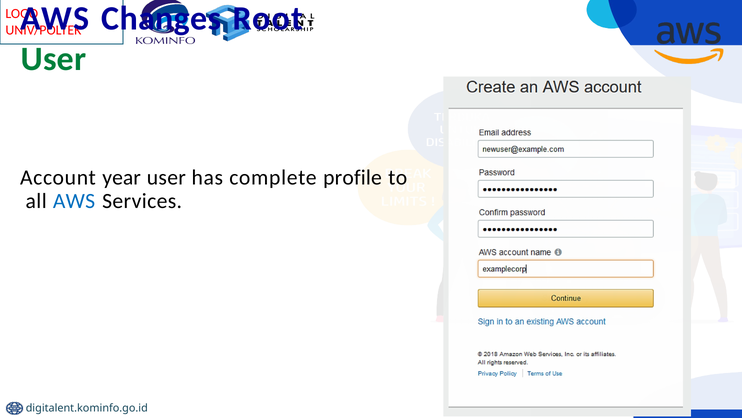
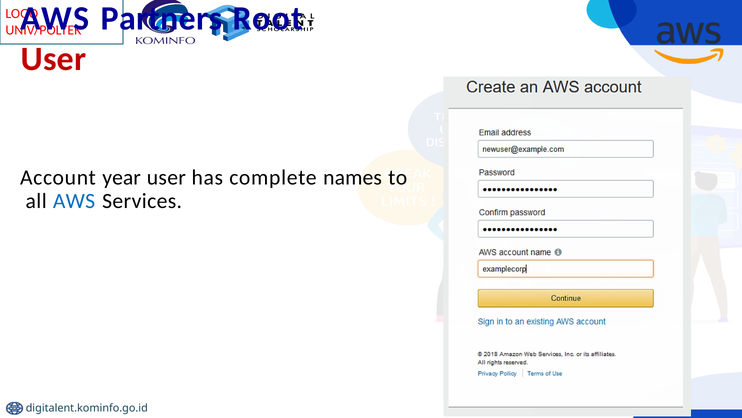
Changes: Changes -> Partners (161, 18)
User colour: green -> red (53, 59)
profile: profile -> names (353, 178)
